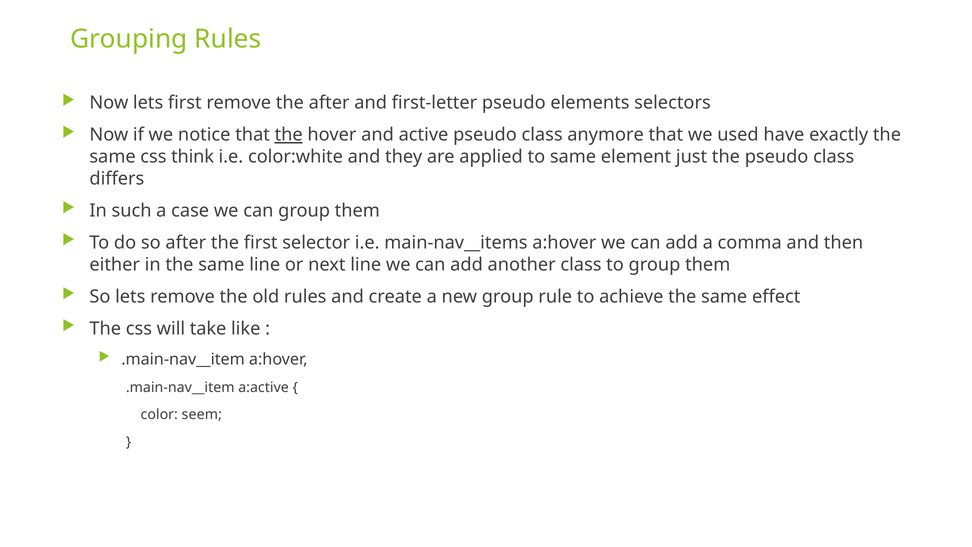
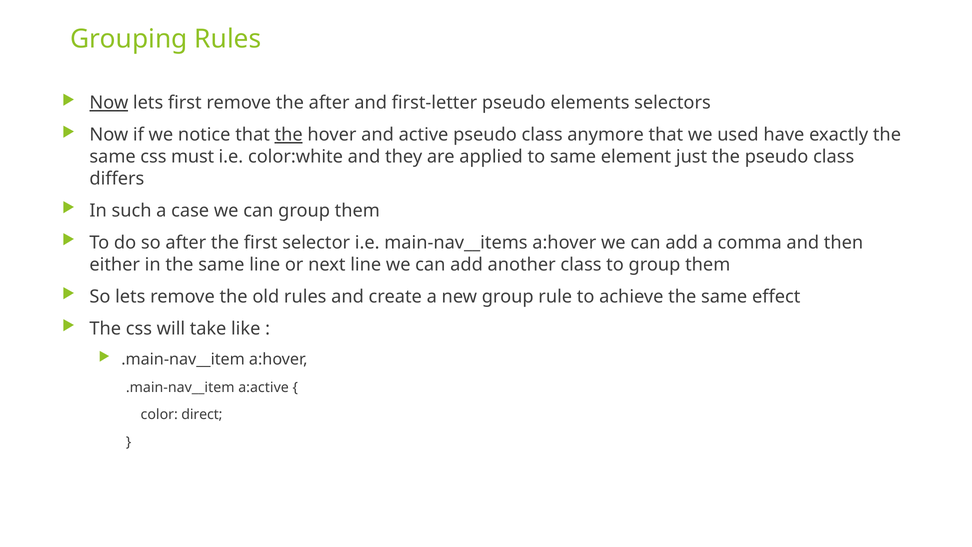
Now underline: none -> present (109, 103)
think: think -> must (193, 157)
seem: seem -> direct (202, 414)
